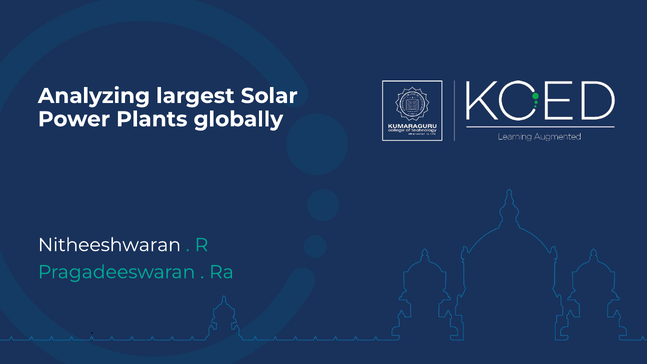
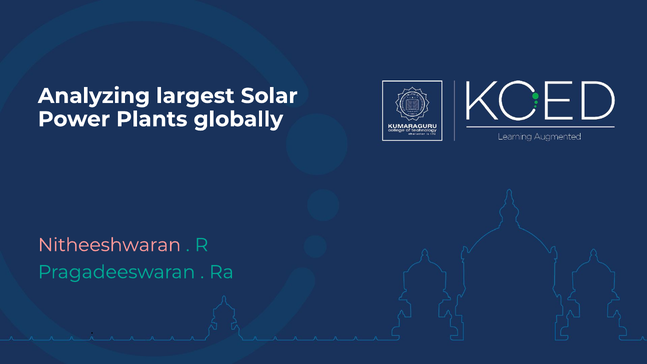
Nitheeshwaran colour: white -> pink (109, 245)
